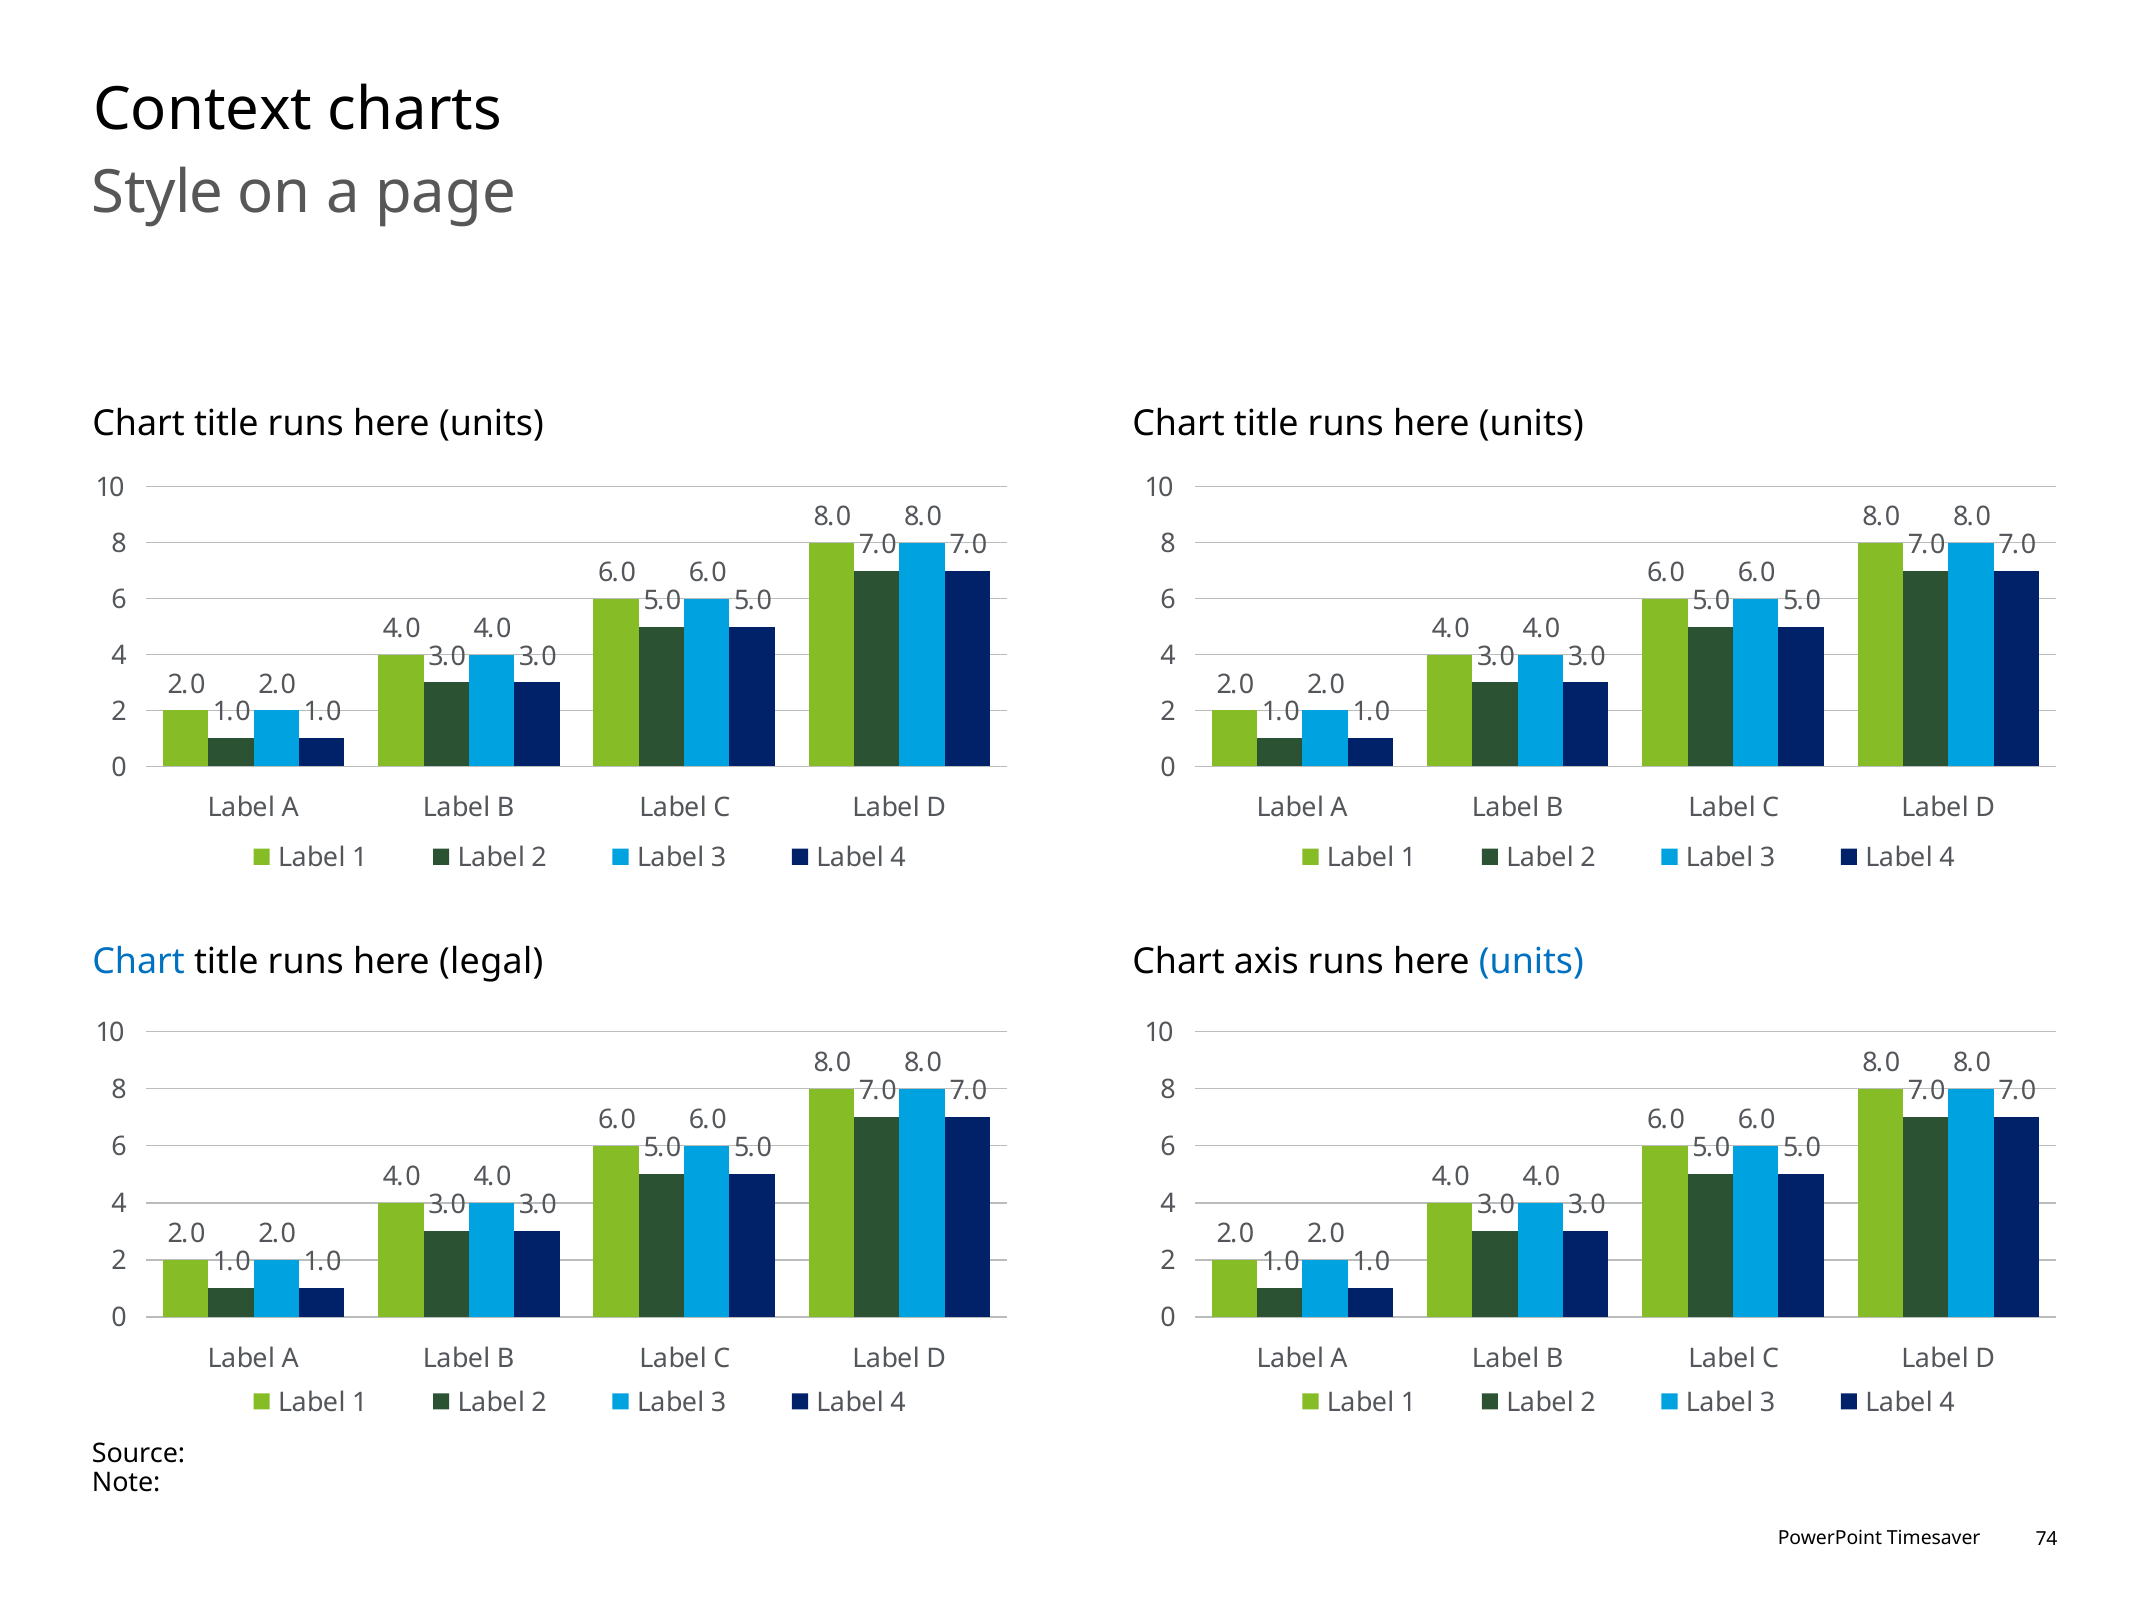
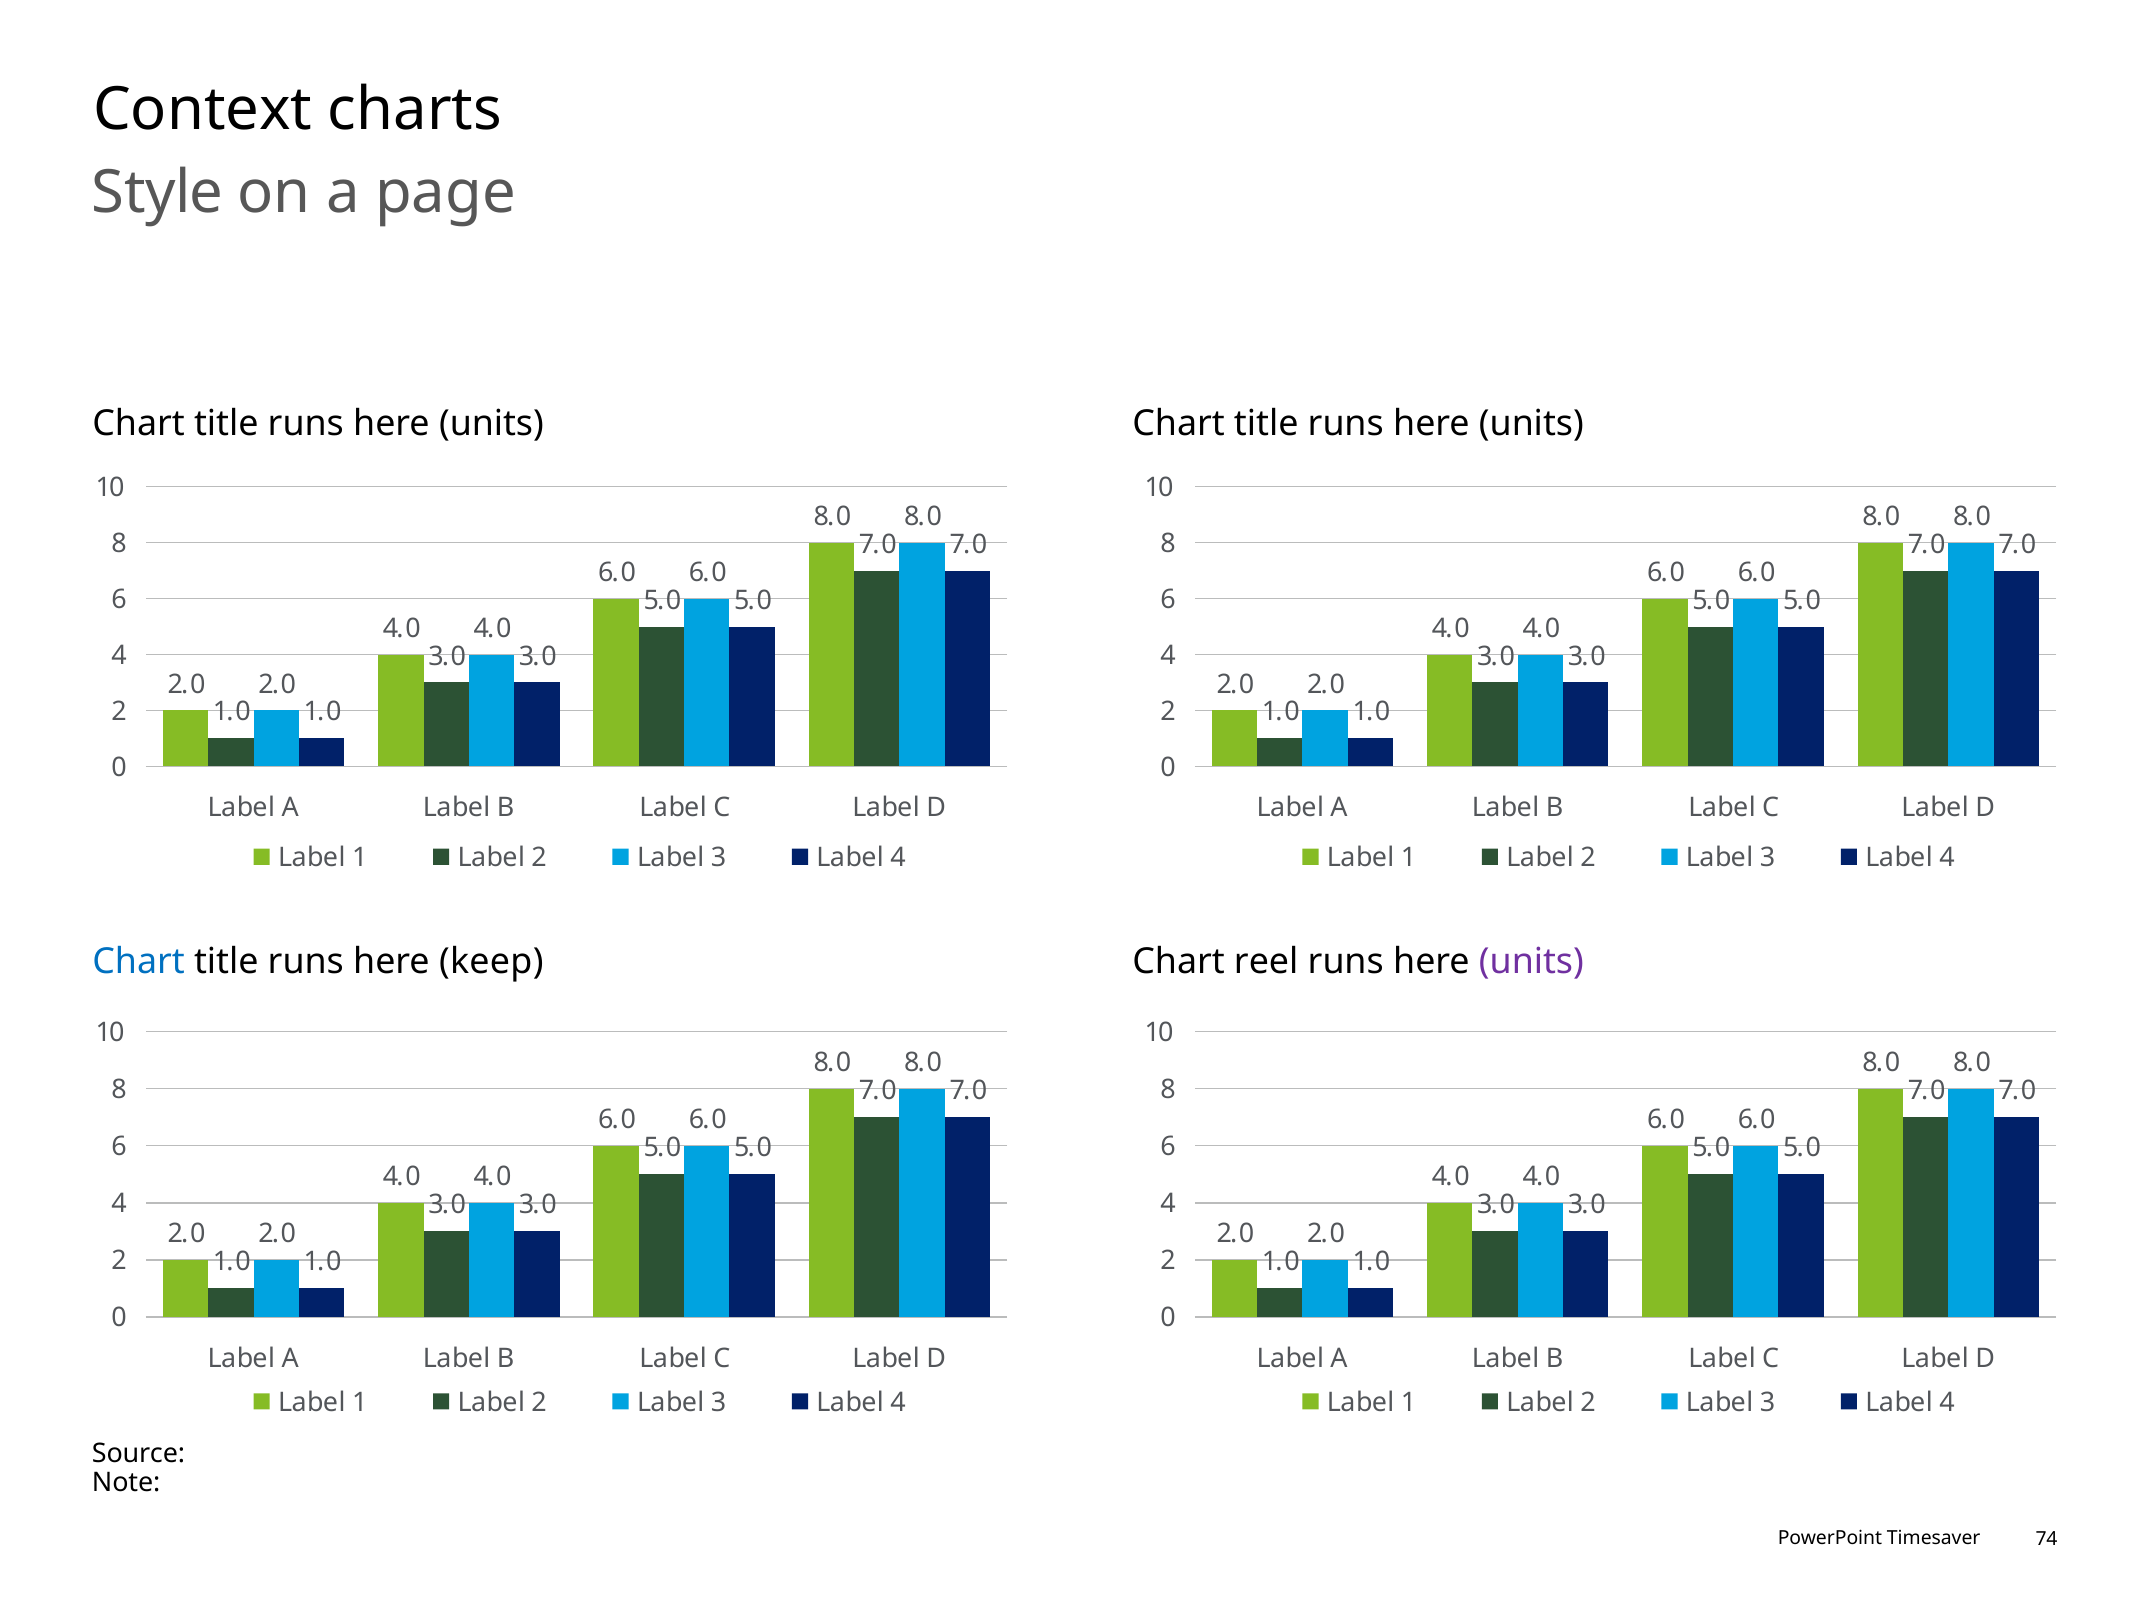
legal: legal -> keep (491, 962)
axis: axis -> reel (1266, 962)
units colour: blue -> purple (1531, 962)
